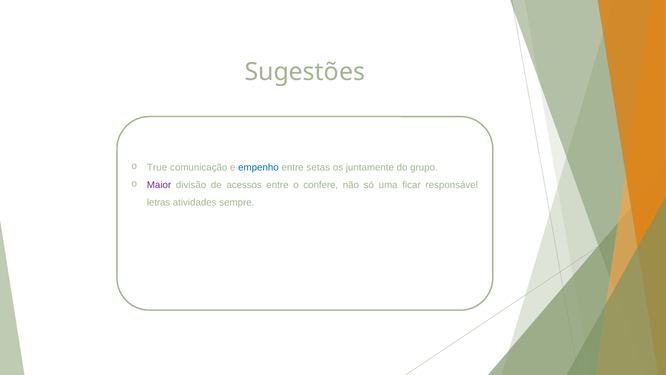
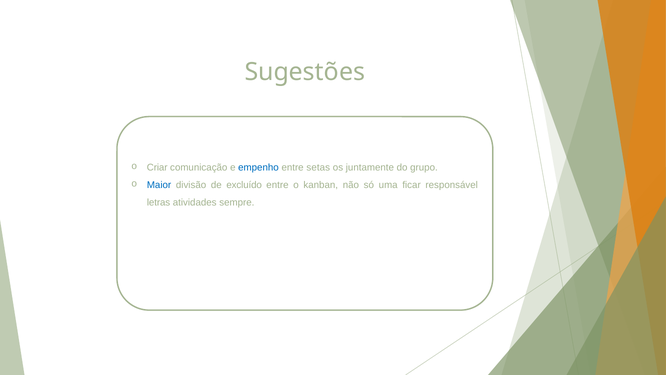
True: True -> Criar (157, 167)
Maior colour: purple -> blue (159, 185)
acessos: acessos -> excluído (244, 185)
confere: confere -> kanban (321, 185)
